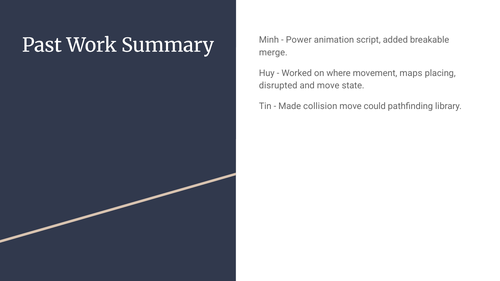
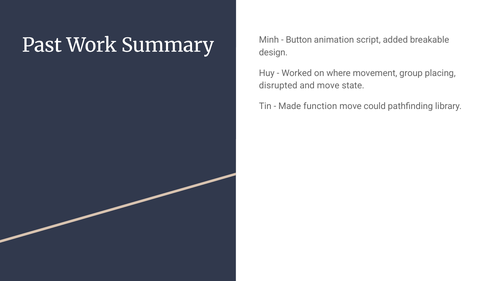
Power: Power -> Button (299, 40)
merge: merge -> design (273, 52)
maps: maps -> group (411, 73)
collision: collision -> function (320, 106)
